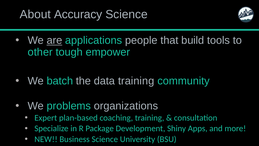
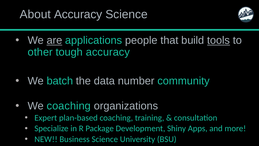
tools underline: none -> present (219, 40)
tough empower: empower -> accuracy (108, 52)
data training: training -> number (136, 81)
We problems: problems -> coaching (69, 106)
